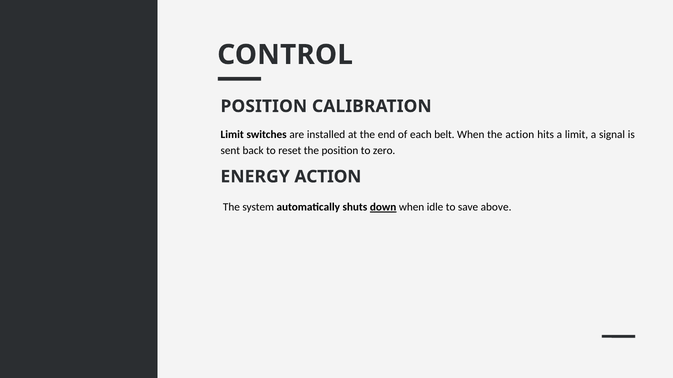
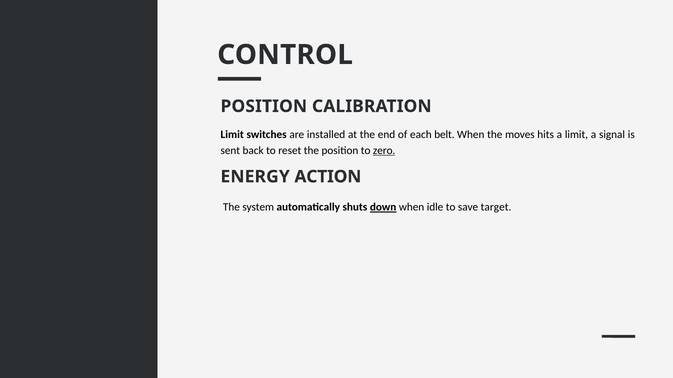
the action: action -> moves (520, 135)
zero underline: none -> present (384, 151)
above: above -> target (496, 207)
